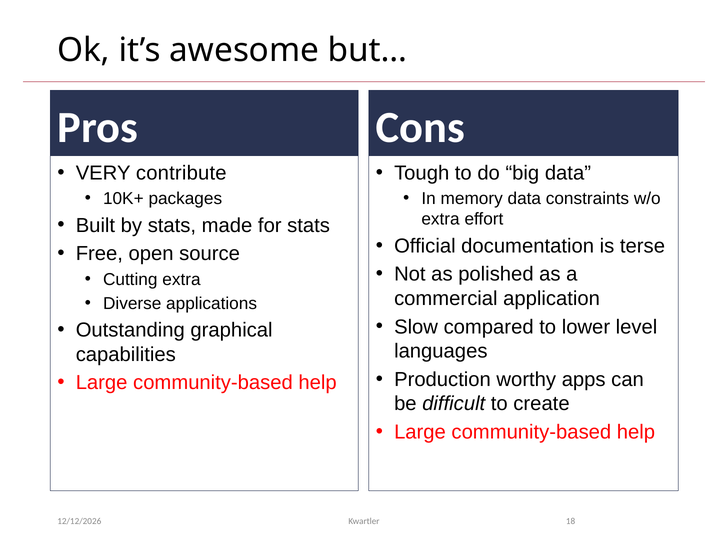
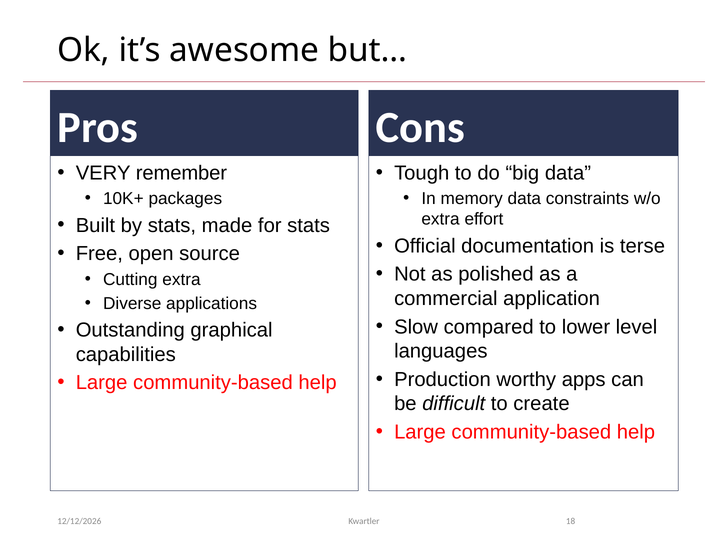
contribute: contribute -> remember (181, 173)
